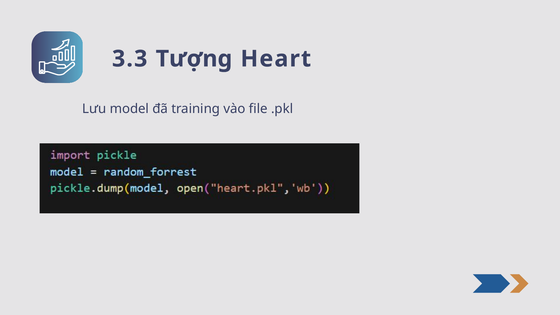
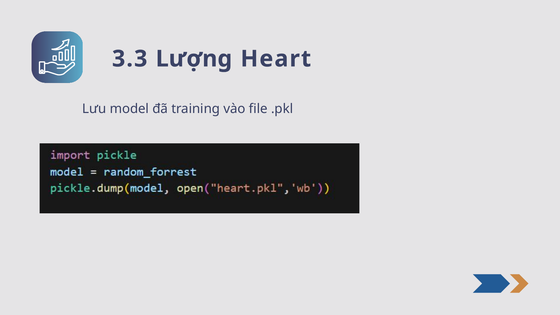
Tượng: Tượng -> Lượng (194, 59)
